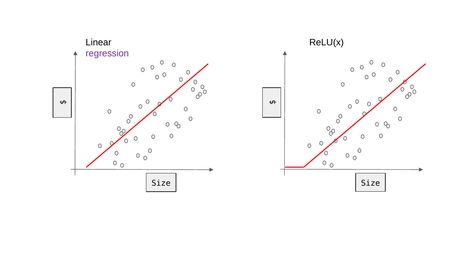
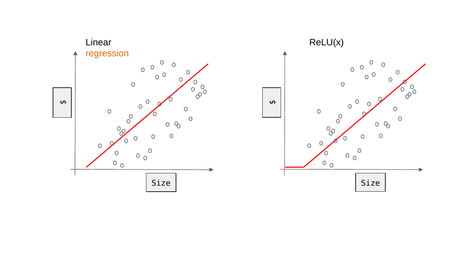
regression colour: purple -> orange (107, 53)
